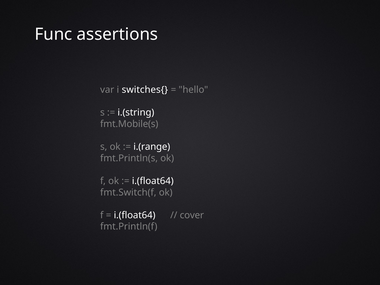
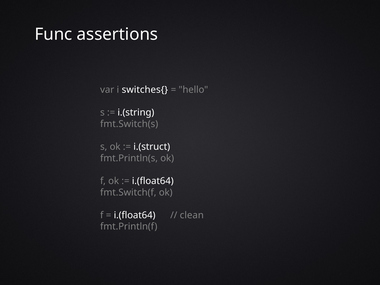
fmt.Mobile(s: fmt.Mobile(s -> fmt.Switch(s (129, 124)
i.(range: i.(range -> i.(struct (152, 147)
cover: cover -> clean (192, 215)
